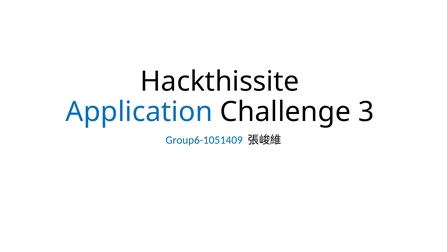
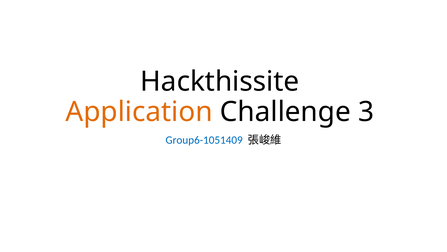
Application colour: blue -> orange (139, 112)
